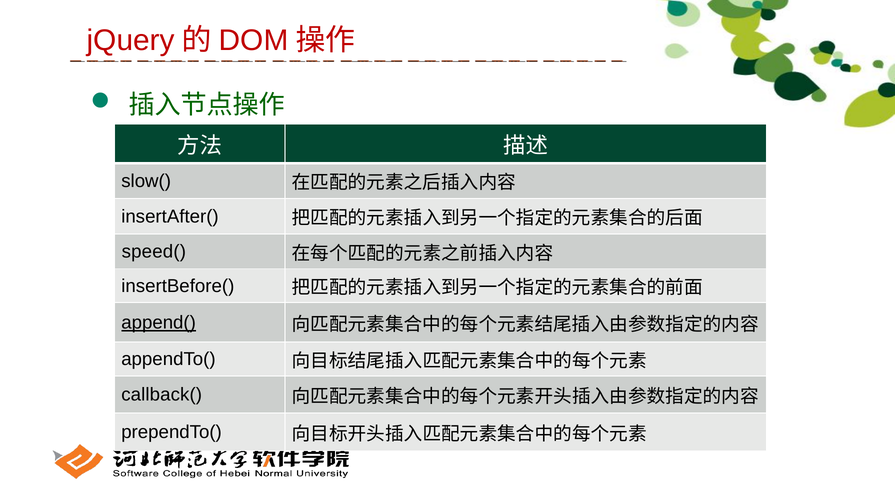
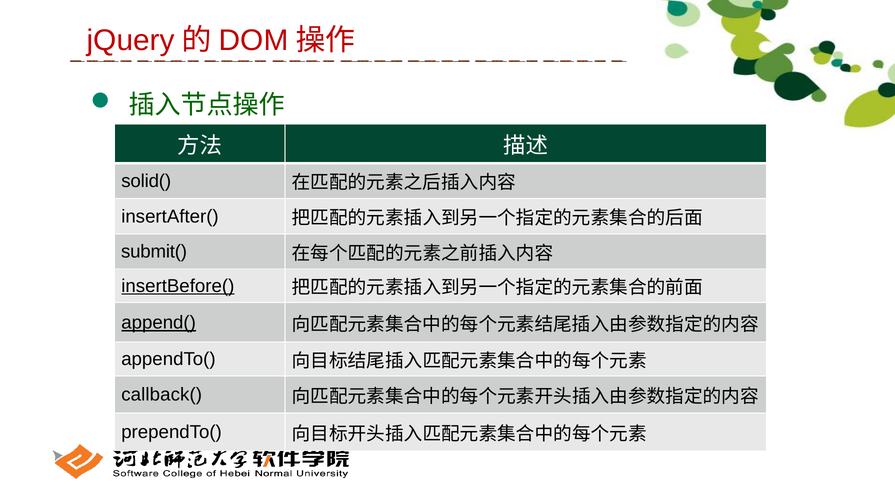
slow(: slow( -> solid( (146, 181)
speed(: speed( -> submit( (154, 252)
insertBefore( underline: none -> present (178, 286)
